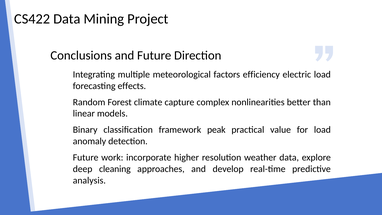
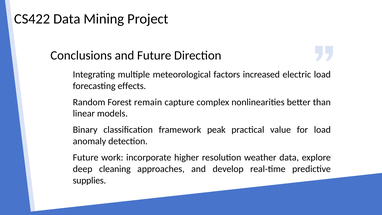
efficiency: efficiency -> increased (261, 74)
climate: climate -> remain (148, 102)
analysis: analysis -> supplies (89, 180)
